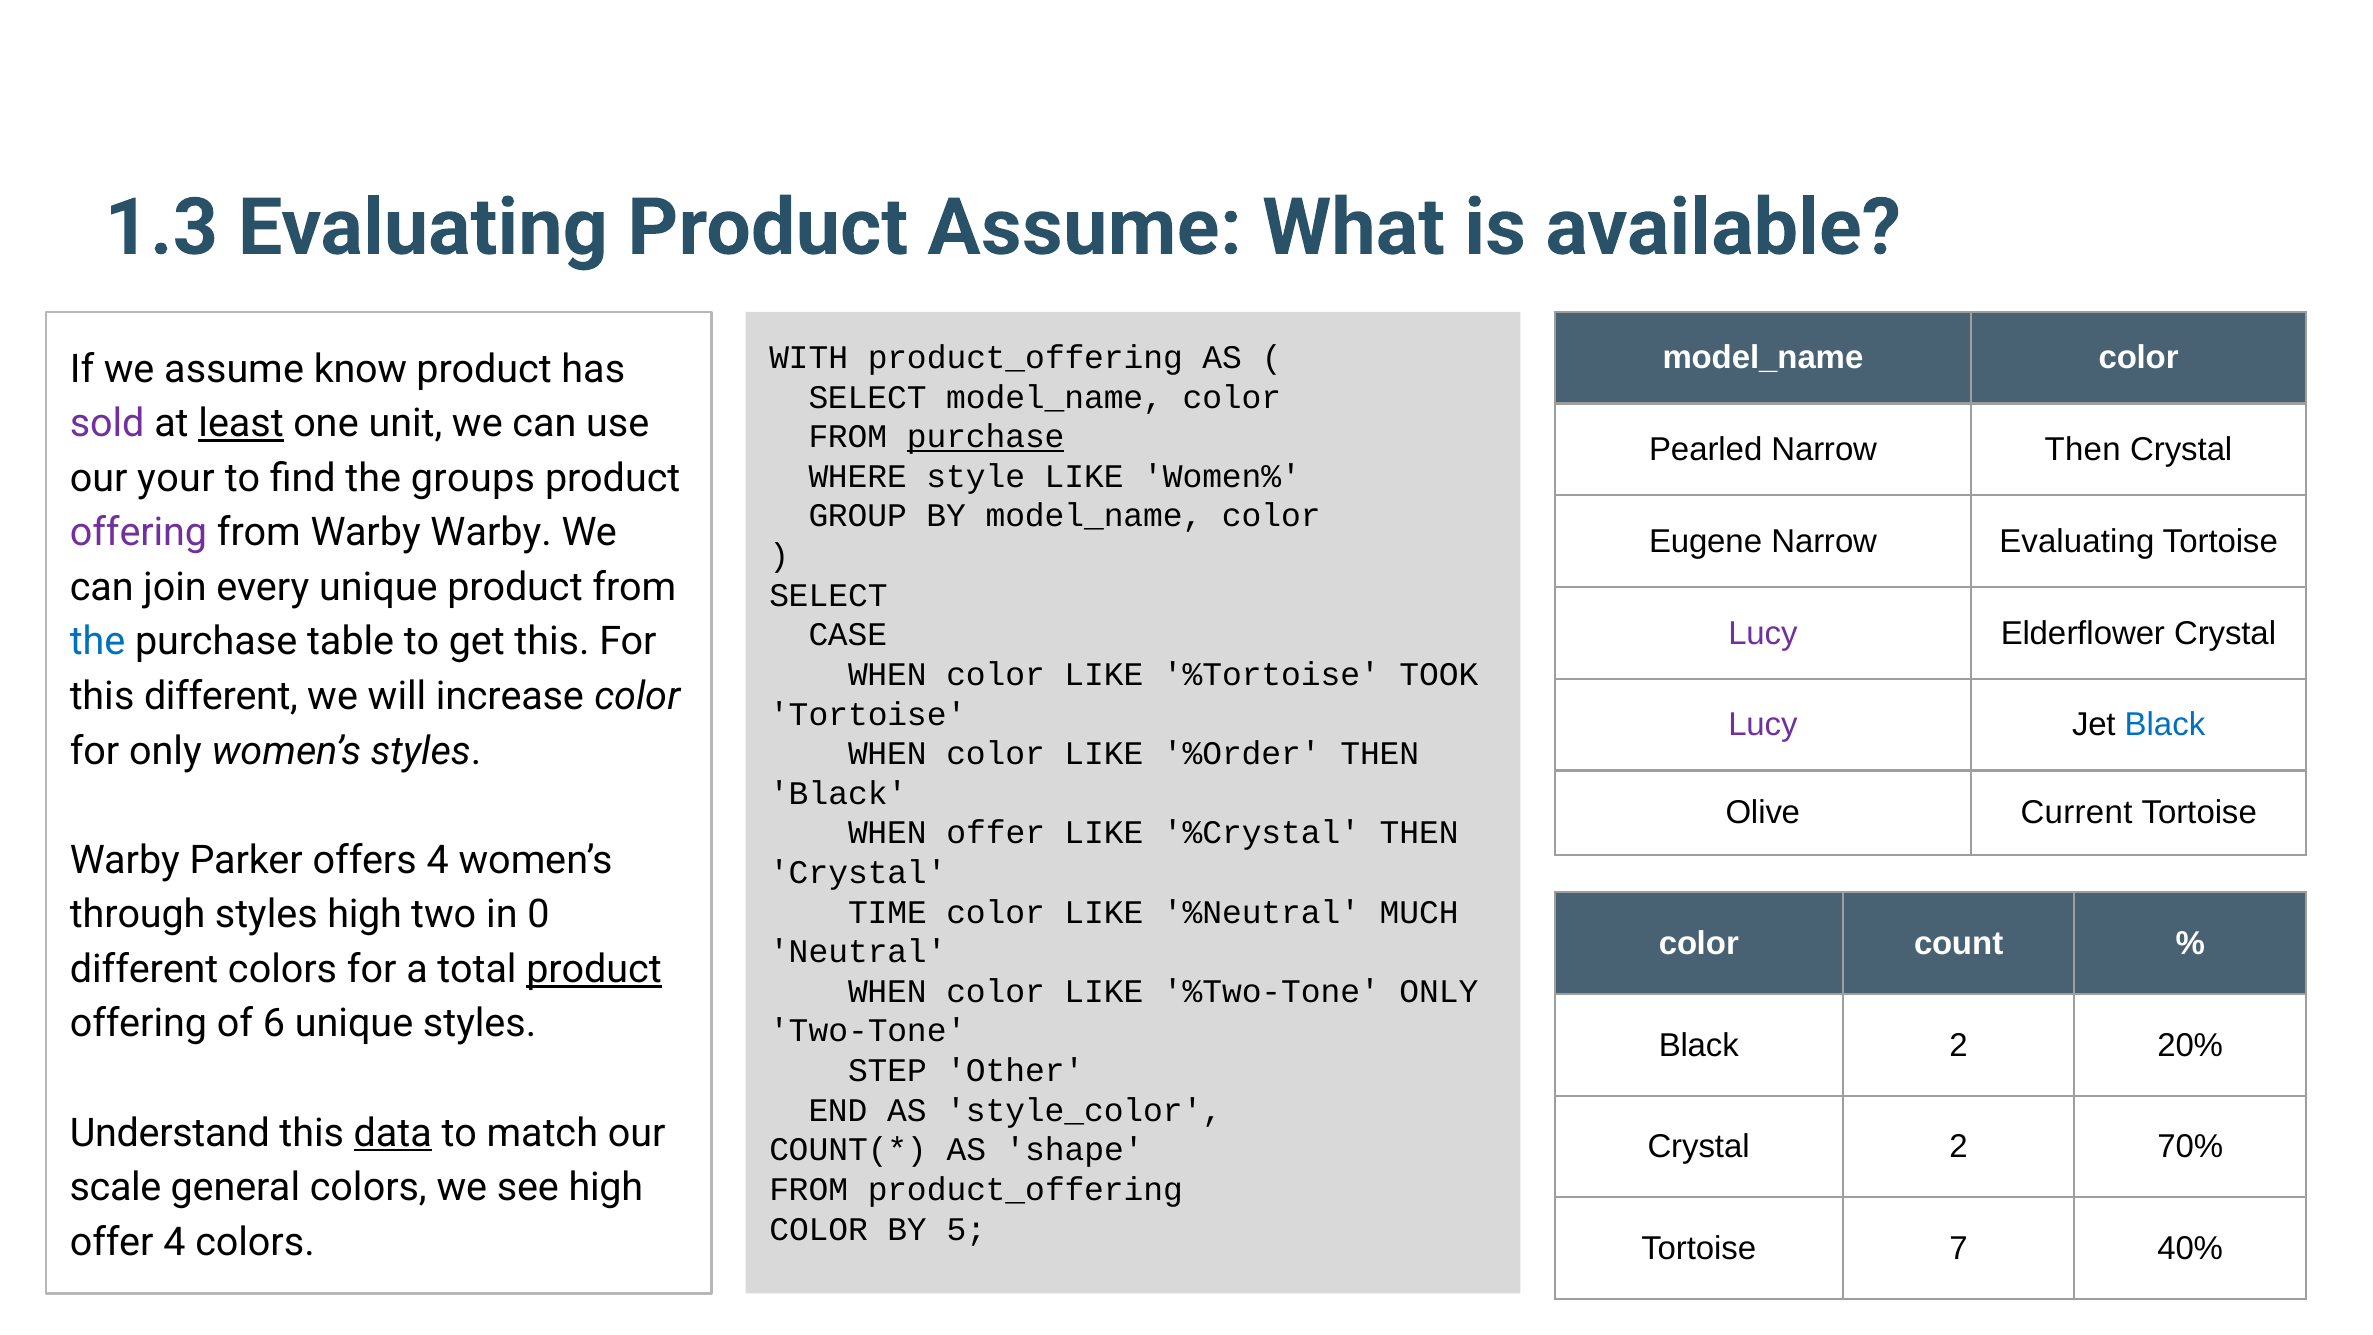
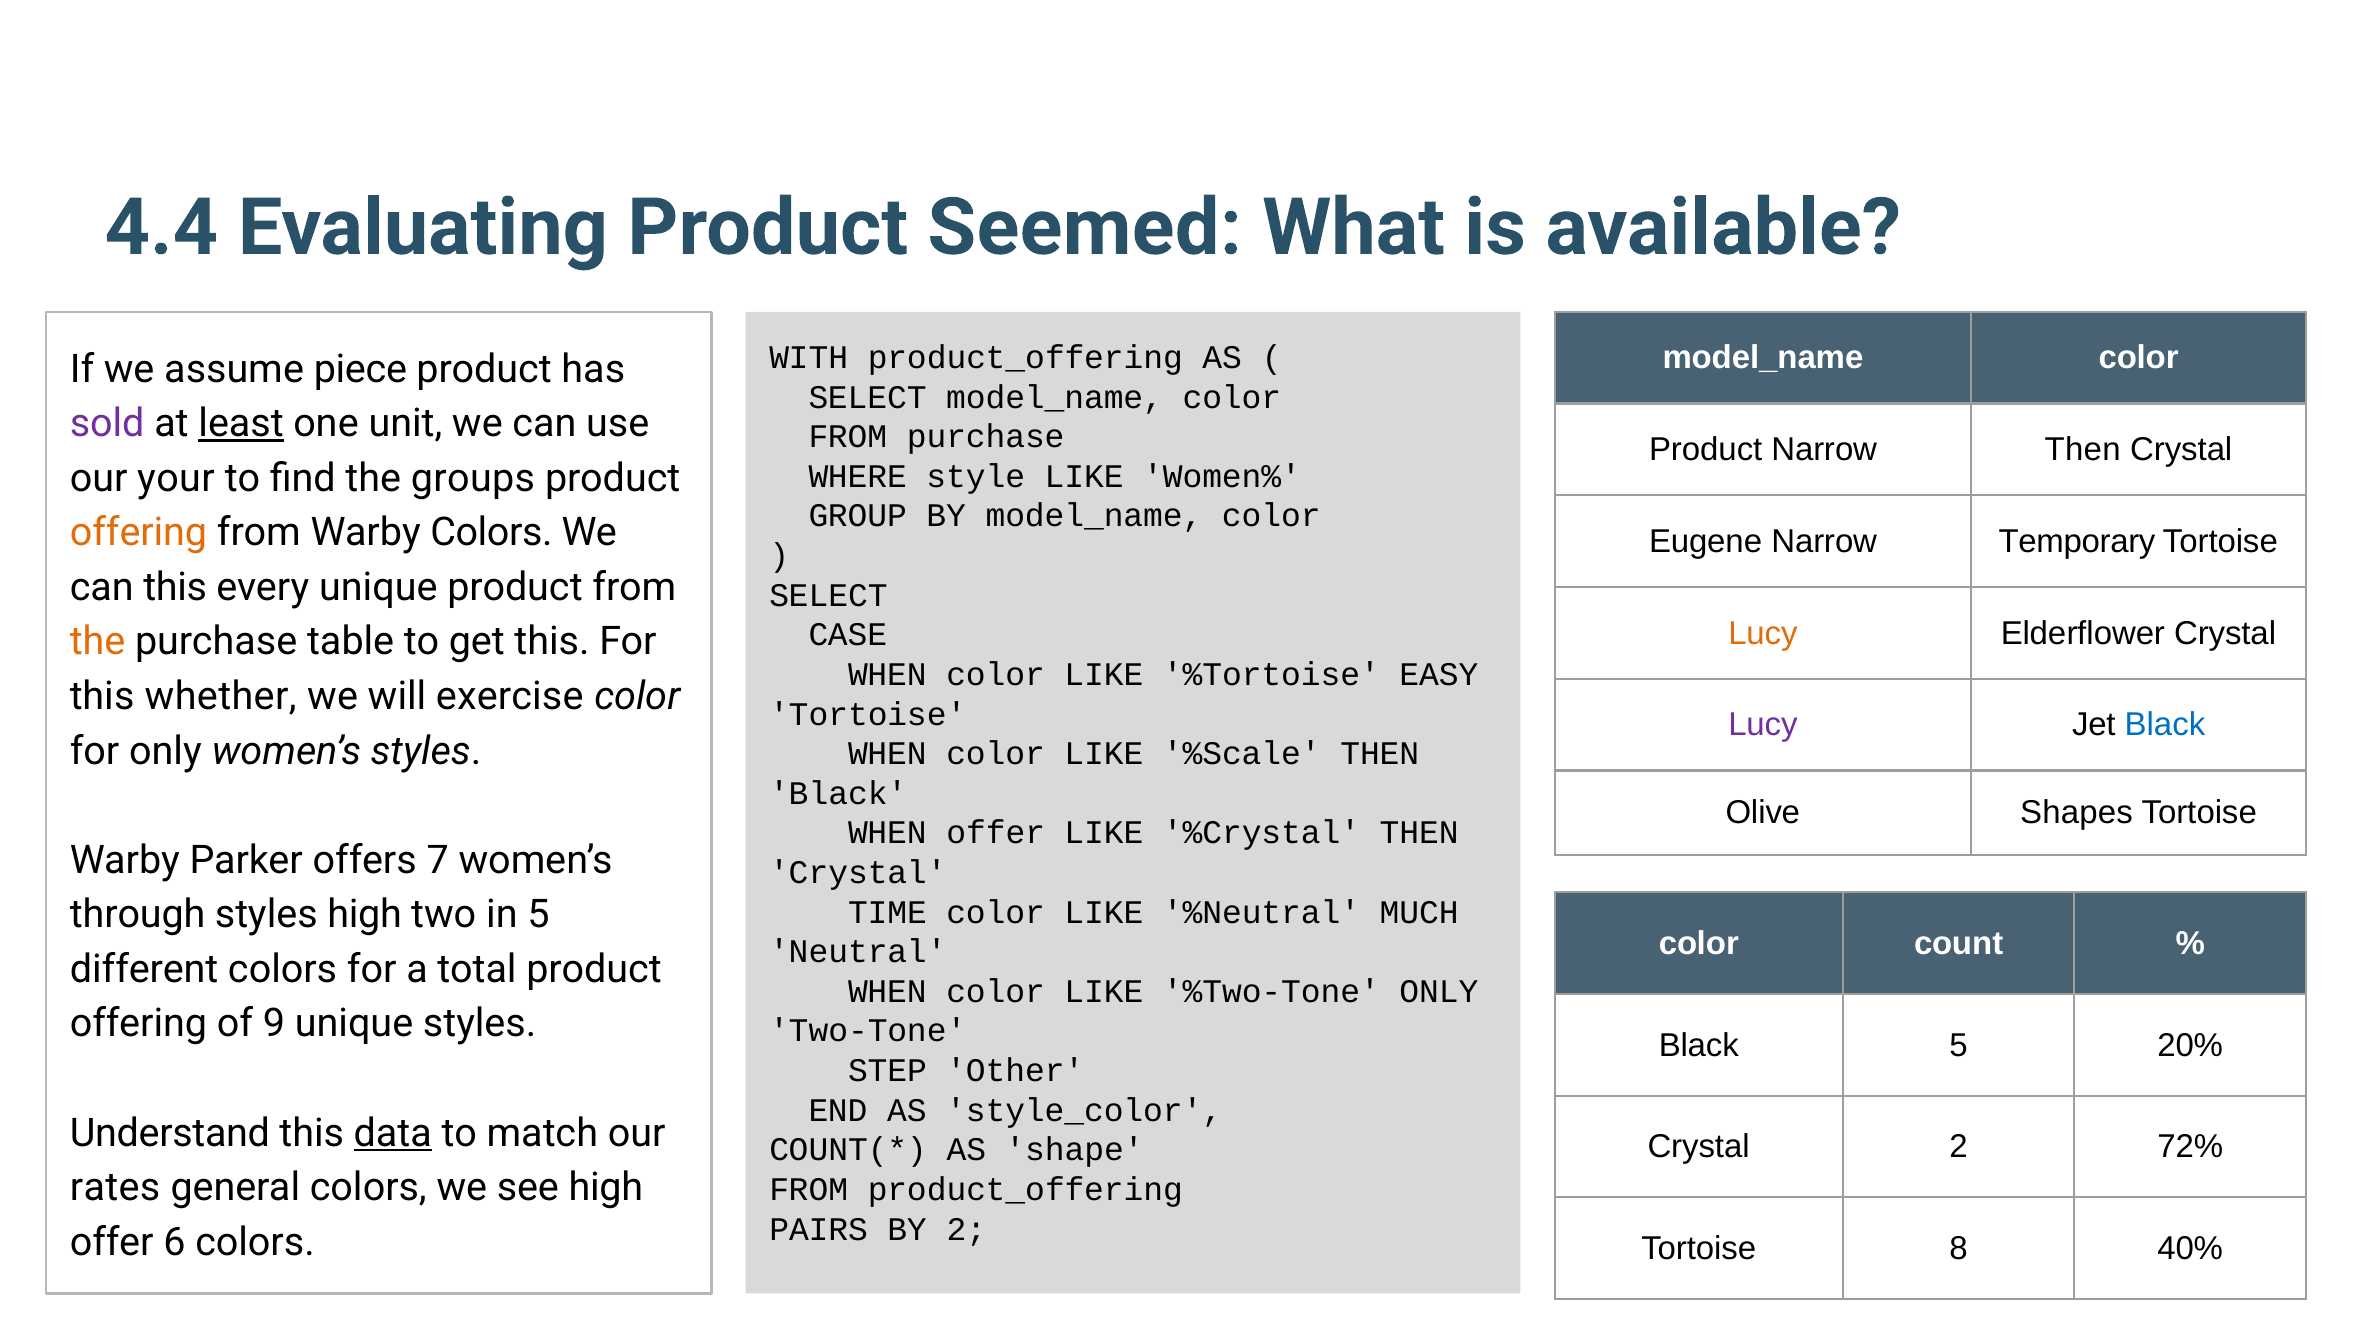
1.3: 1.3 -> 4.4 (161, 228)
Product Assume: Assume -> Seemed (1085, 228)
know: know -> piece (360, 369)
purchase underline: present -> none (986, 437)
Pearled: Pearled -> Product (1706, 450)
offering colour: purple -> orange (138, 533)
Warby Warby: Warby -> Colors (491, 533)
Narrow Evaluating: Evaluating -> Temporary (2077, 542)
can join: join -> this (175, 587)
Lucy colour: purple -> orange (1763, 633)
the colour: blue -> orange (98, 642)
TOOK: TOOK -> EASY (1439, 674)
this different: different -> whether (221, 696)
increase: increase -> exercise (510, 696)
%Order: %Order -> %Scale (1242, 754)
Current: Current -> Shapes (2077, 813)
offers 4: 4 -> 7 (438, 860)
in 0: 0 -> 5 (539, 915)
product underline: present -> none (594, 969)
6: 6 -> 9 (274, 1024)
Black 2: 2 -> 5 (1959, 1045)
70%: 70% -> 72% (2190, 1147)
scale: scale -> rates (115, 1187)
COLOR: COLOR -> PAIRS (819, 1229)
BY 5: 5 -> 2 (966, 1229)
offer 4: 4 -> 6 (174, 1242)
7: 7 -> 8 (1959, 1248)
